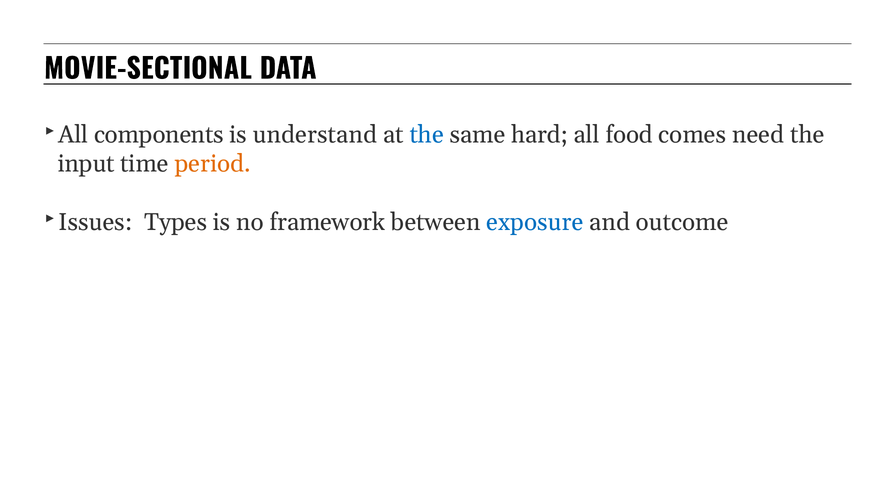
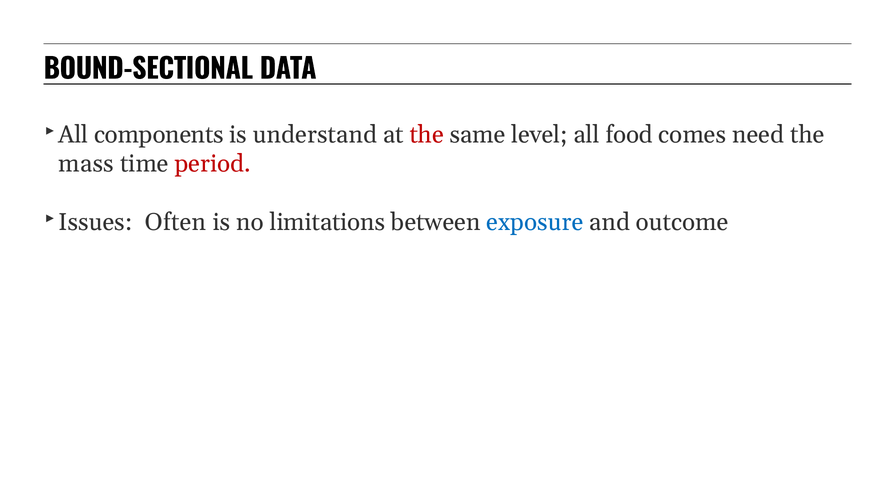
MOVIE-SECTIONAL: MOVIE-SECTIONAL -> BOUND-SECTIONAL (148, 69)
the colour: blue -> red (427, 134)
hard: hard -> level (540, 134)
input: input -> mass (86, 164)
period colour: orange -> red (213, 164)
Types: Types -> Often (175, 222)
framework: framework -> limitations (327, 222)
